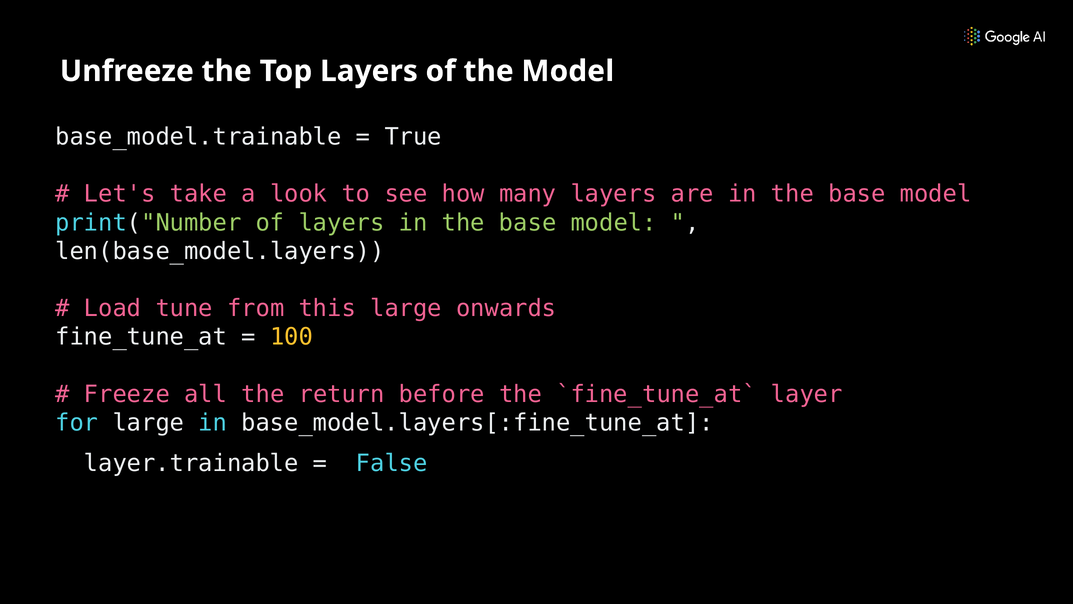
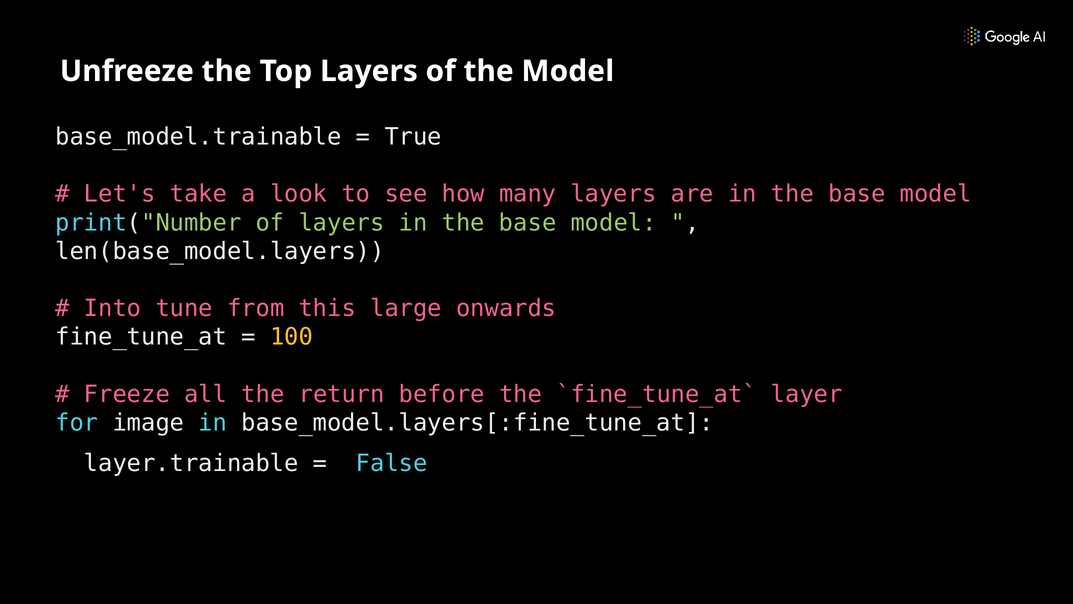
Load: Load -> Into (113, 308)
for large: large -> image (148, 423)
